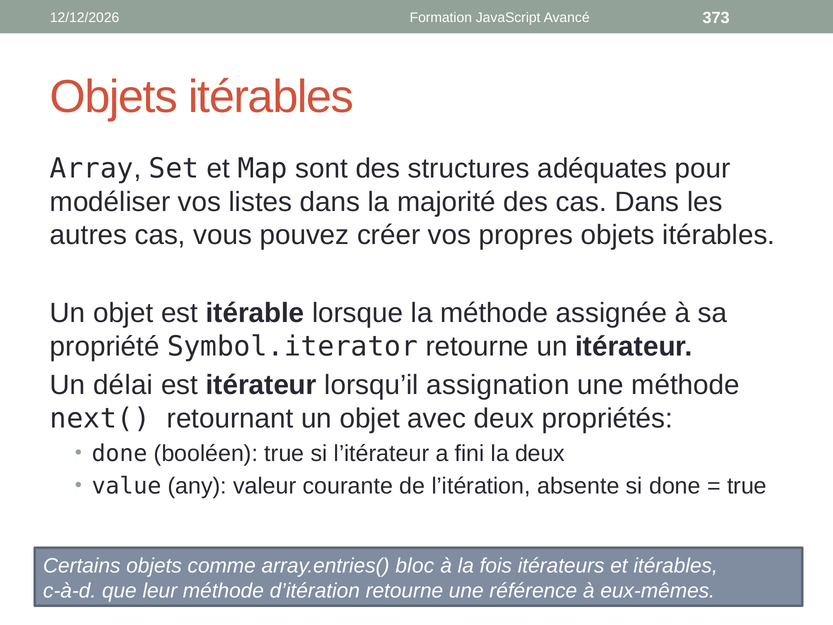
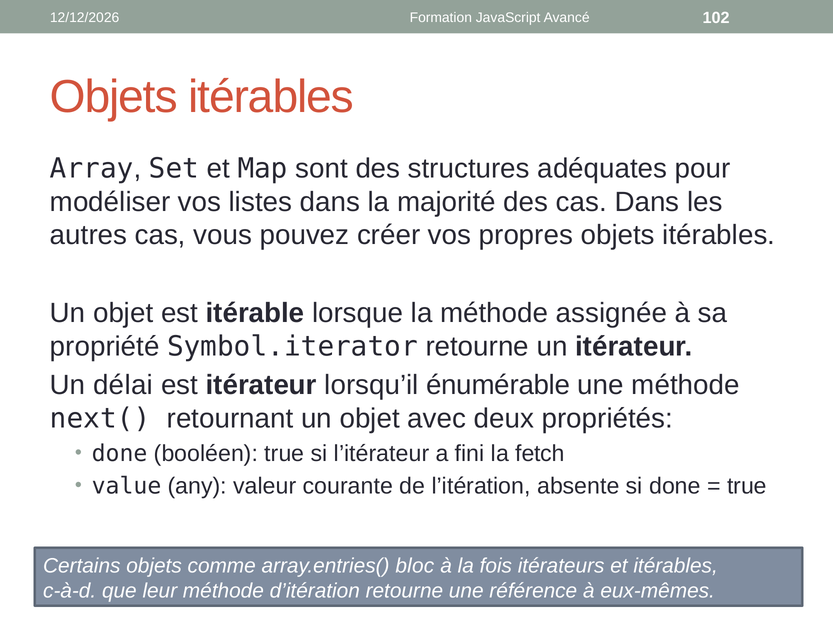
373: 373 -> 102 (716, 18)
assignation: assignation -> énumérable (498, 385)
la deux: deux -> fetch (540, 453)
